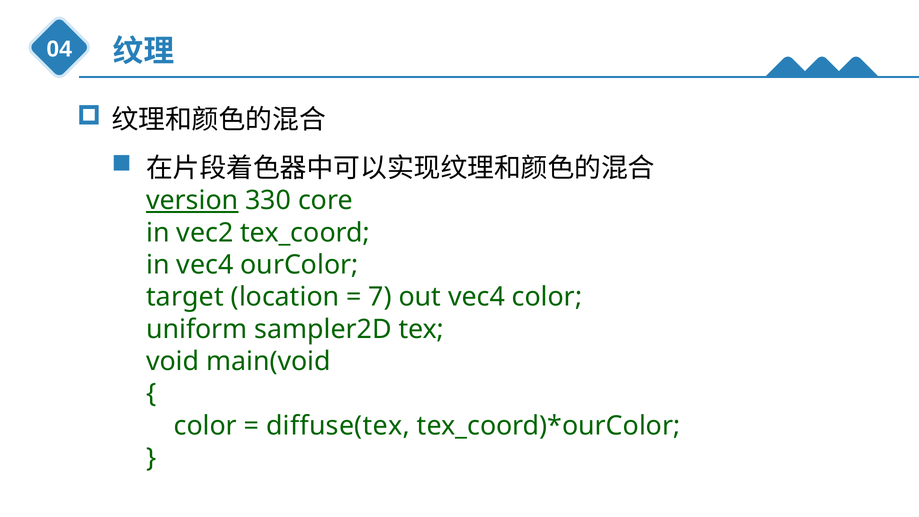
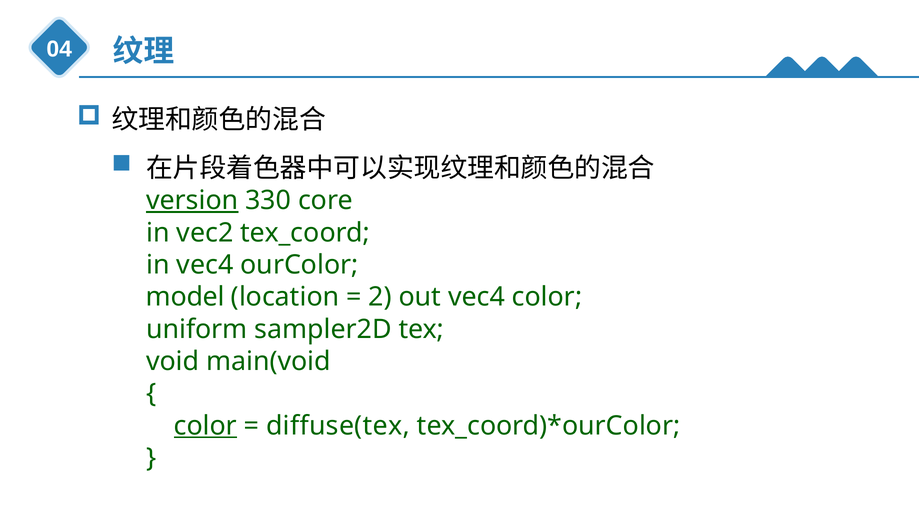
target: target -> model (185, 297)
7: 7 -> 2 (380, 297)
color underline: none -> present (205, 426)
